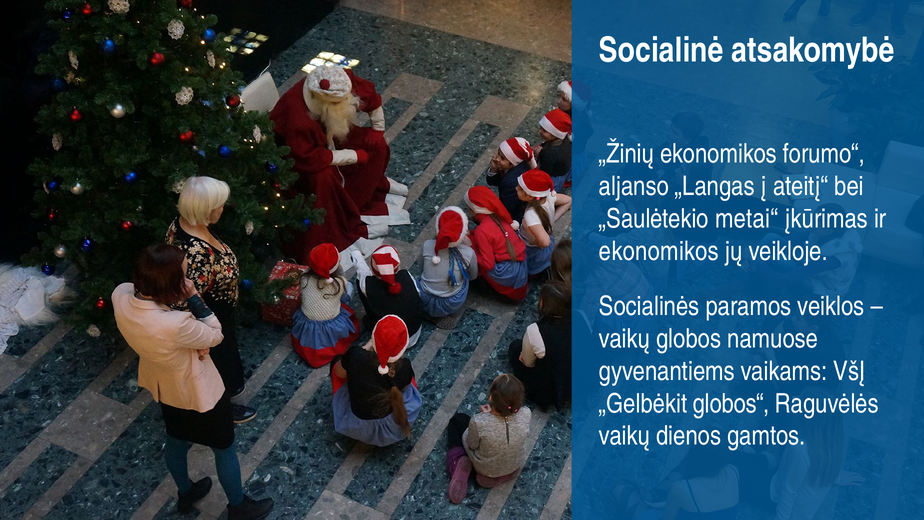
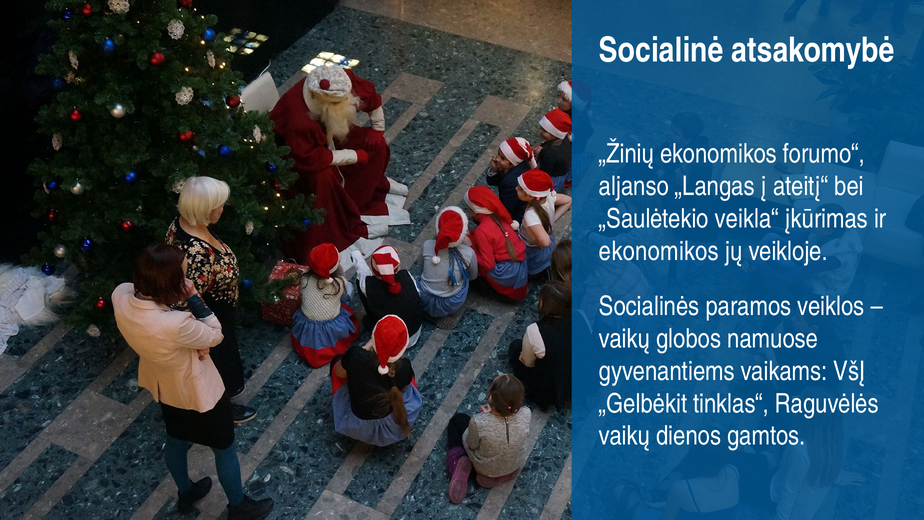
metai“: metai“ -> veikla“ (747, 219)
globos“: globos“ -> tinklas“ (731, 404)
